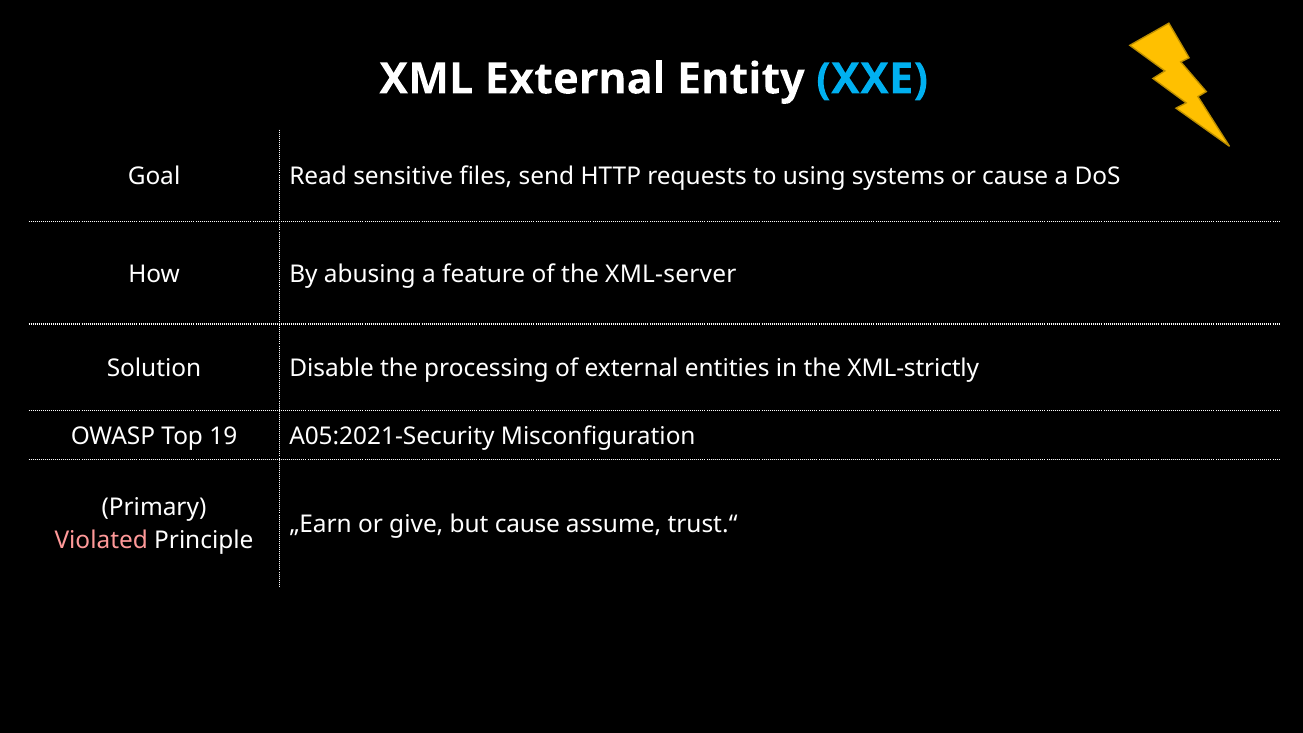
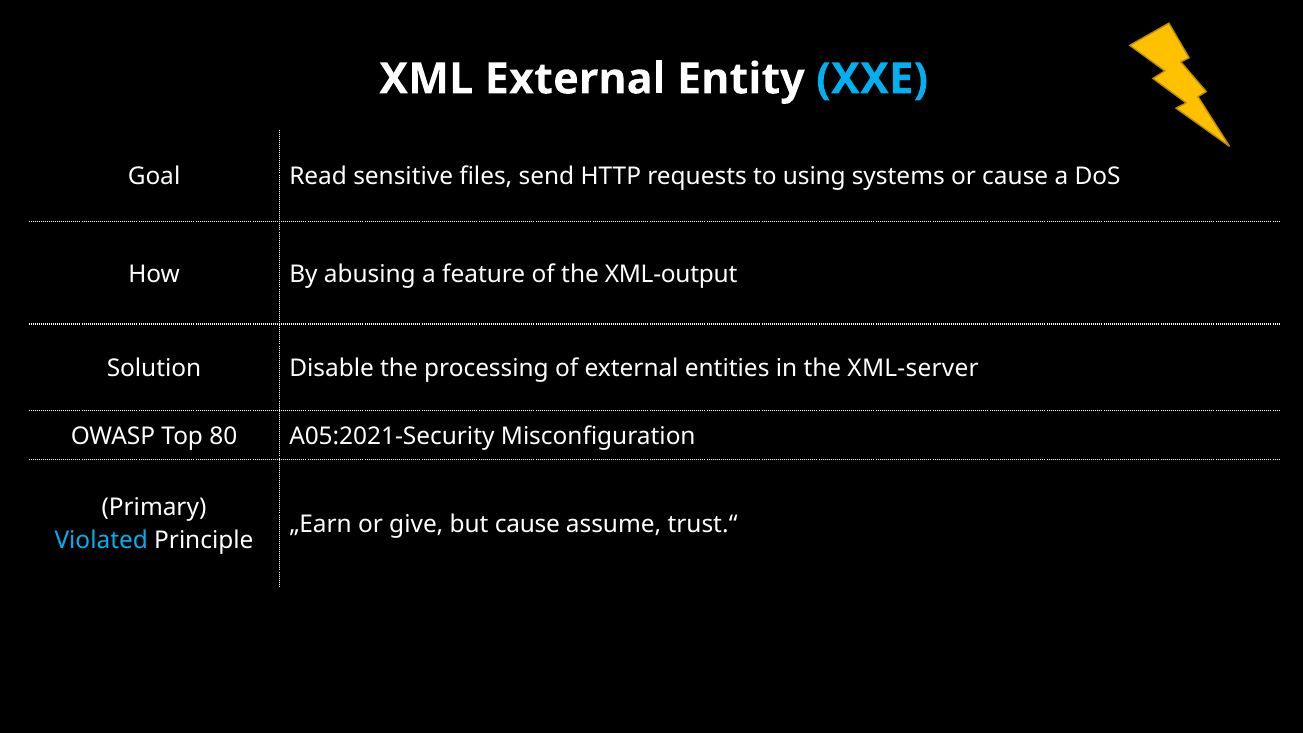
XML-server: XML-server -> XML-output (671, 274)
XML-strictly: XML-strictly -> XML-server (913, 369)
19: 19 -> 80 (223, 436)
Violated colour: pink -> light blue (101, 541)
